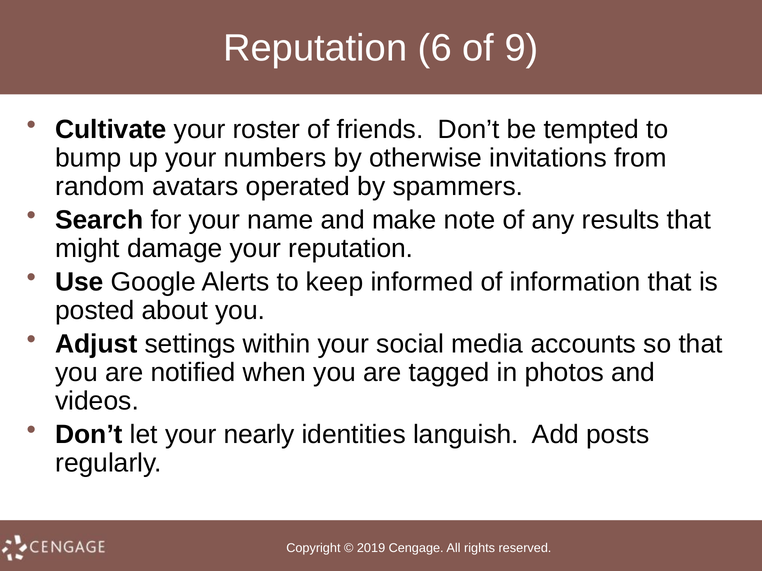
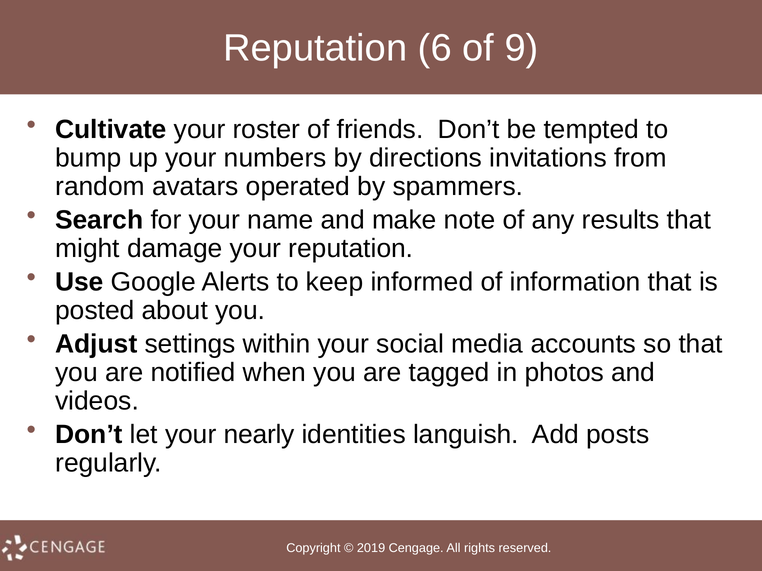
otherwise: otherwise -> directions (426, 158)
